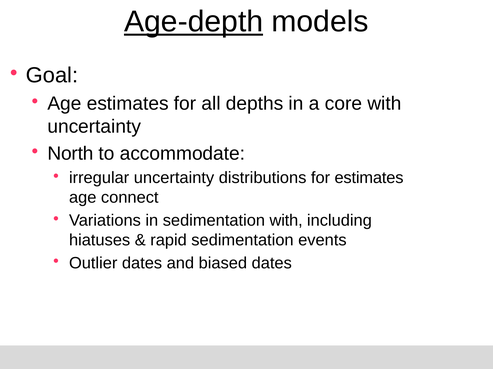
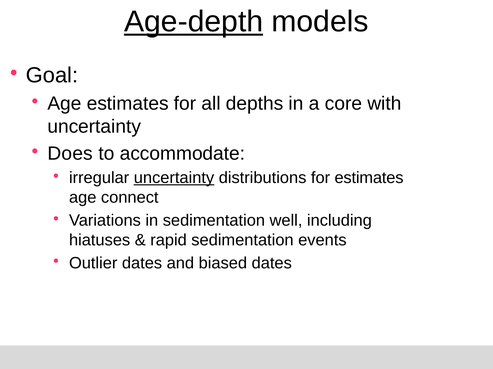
North: North -> Does (70, 154)
uncertainty underline: none -> present (174, 178)
sedimentation with: with -> well (286, 221)
